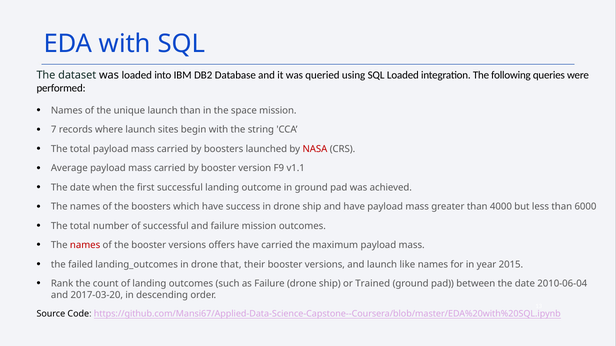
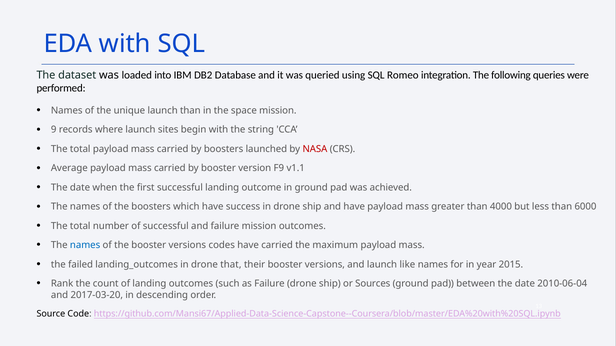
SQL Loaded: Loaded -> Romeo (403, 75)
7: 7 -> 9 (54, 130)
names colour: red -> blue (85, 246)
offers: offers -> codes (222, 246)
Trained: Trained -> Sources (373, 284)
